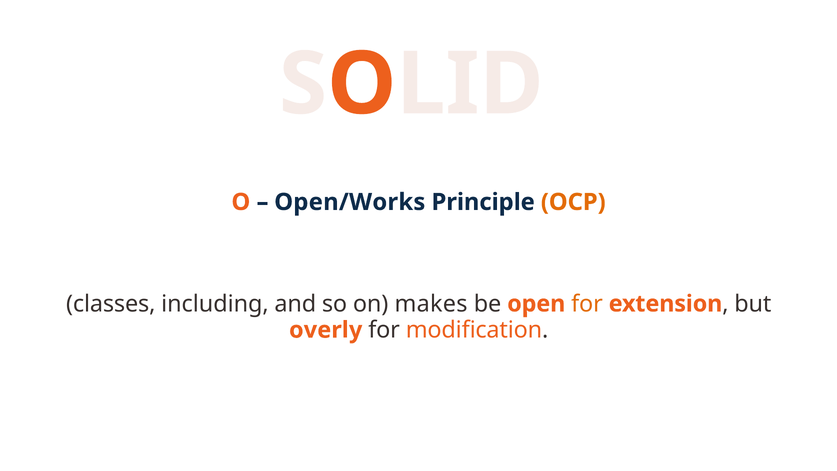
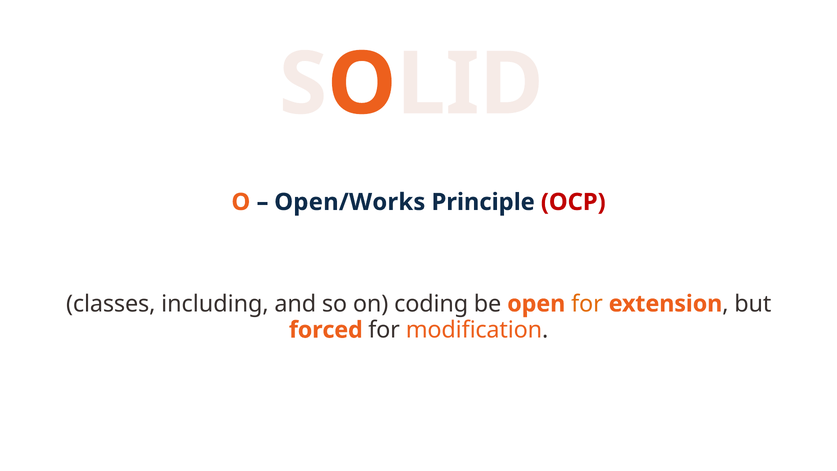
OCP colour: orange -> red (573, 202)
makes: makes -> coding (431, 304)
overly: overly -> forced (326, 330)
